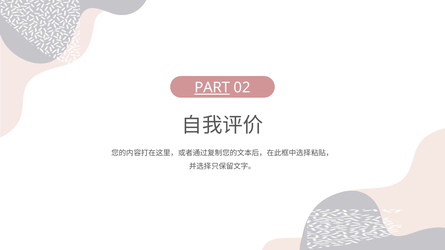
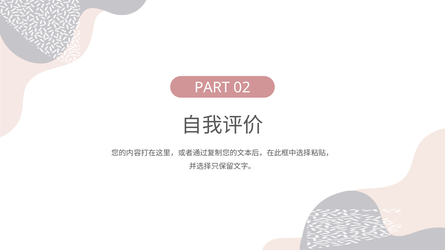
PART underline: present -> none (212, 88)
